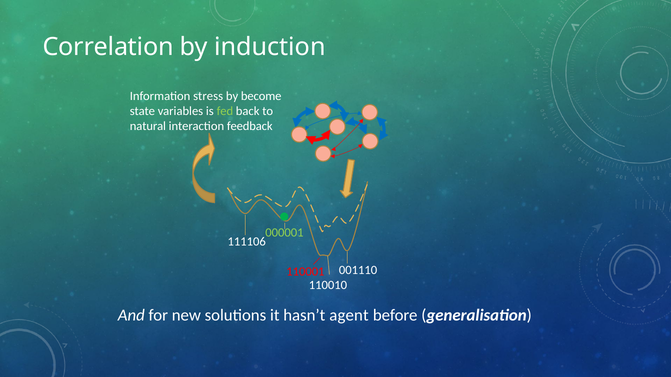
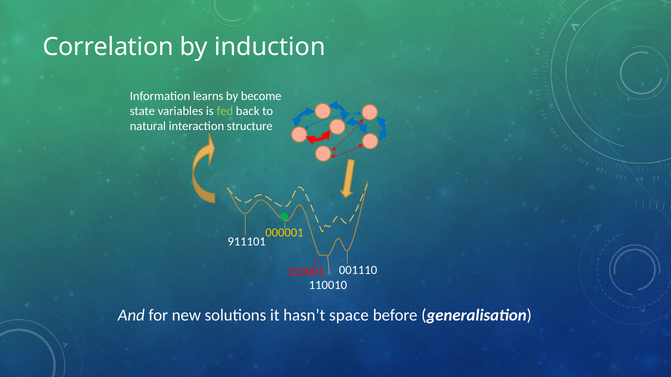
stress: stress -> learns (208, 96)
feedback: feedback -> structure (250, 126)
000001 colour: light green -> yellow (284, 233)
111106: 111106 -> 911101 (247, 242)
agent: agent -> space (349, 316)
